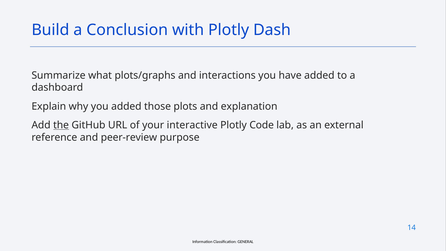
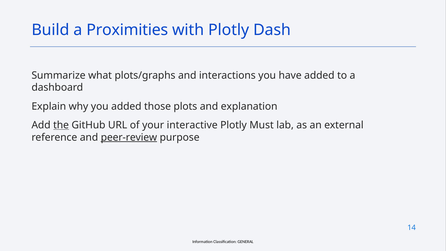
Conclusion: Conclusion -> Proximities (127, 30)
Code: Code -> Must (262, 125)
peer-review underline: none -> present (129, 137)
